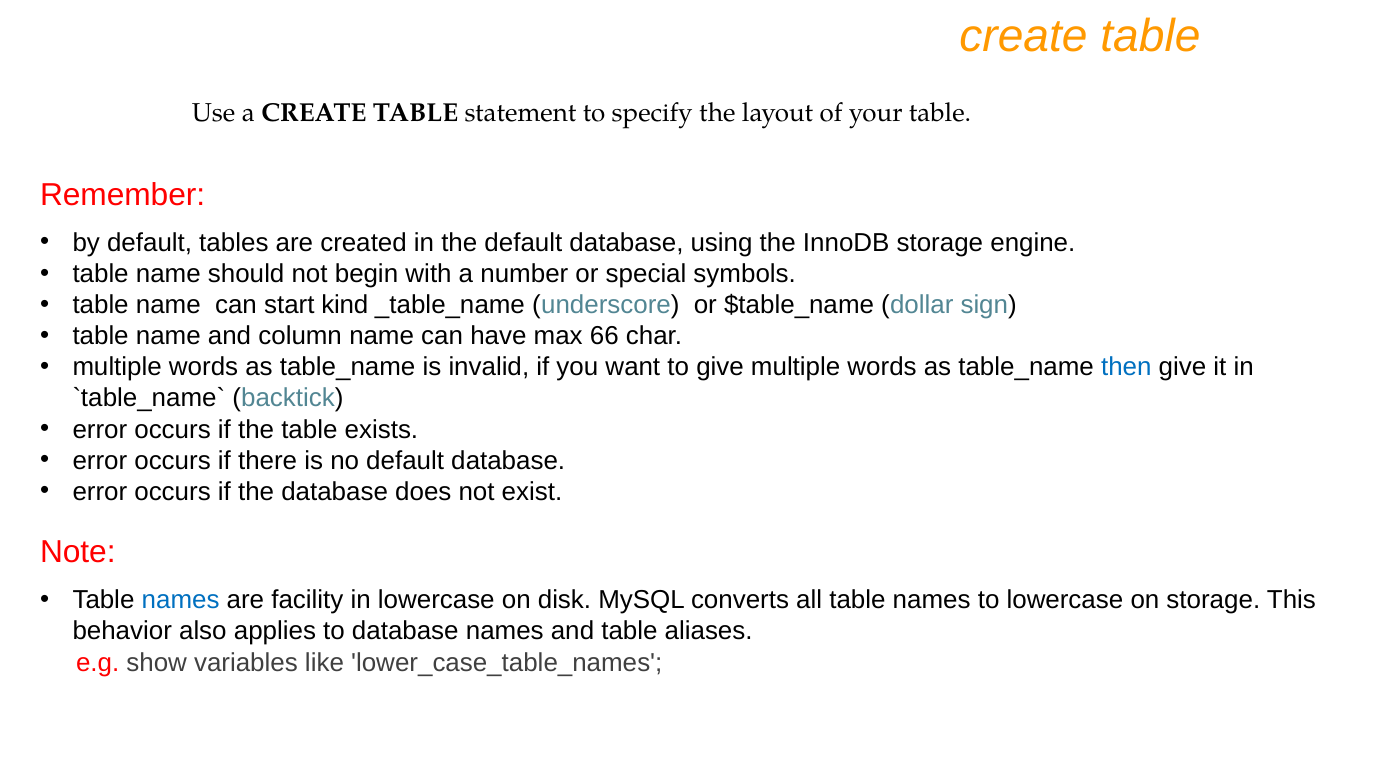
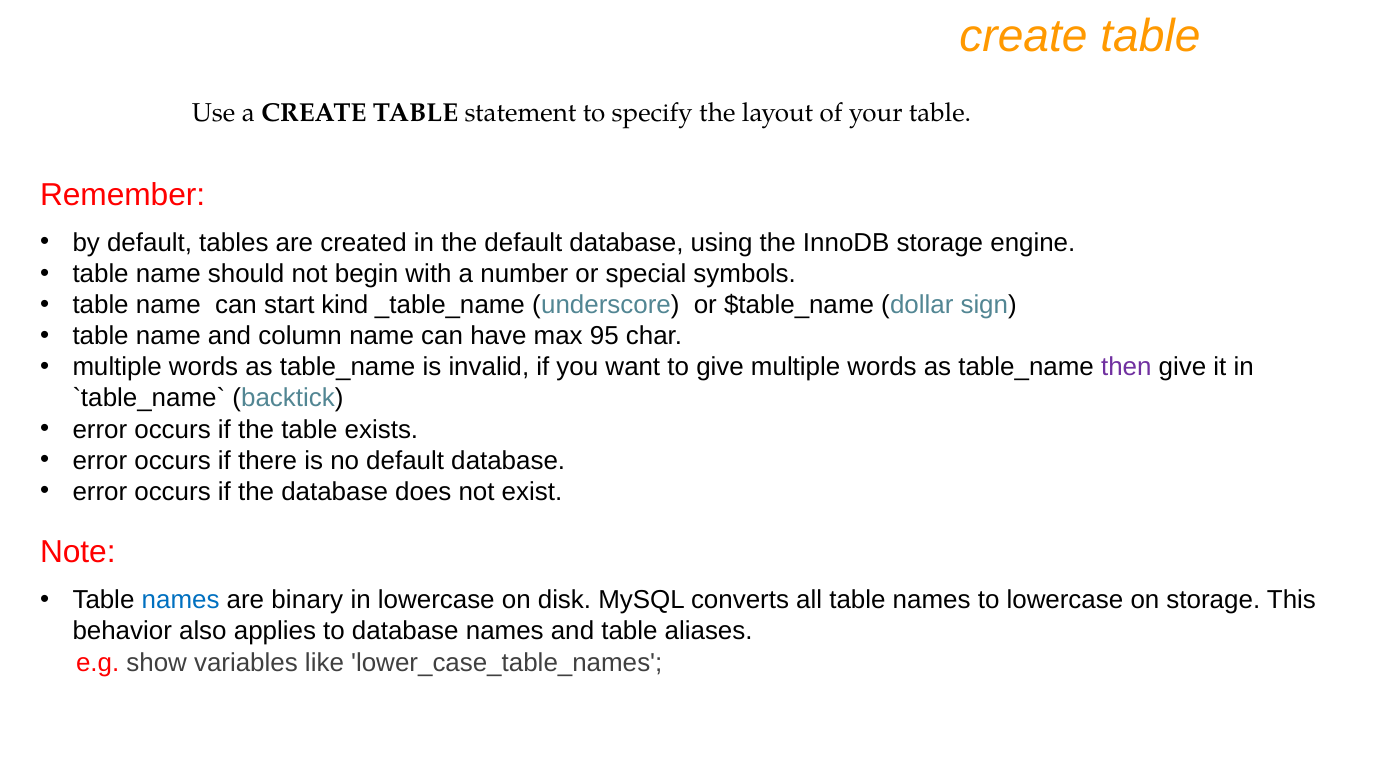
66: 66 -> 95 (604, 336)
then colour: blue -> purple (1126, 367)
facility: facility -> binary (307, 601)
